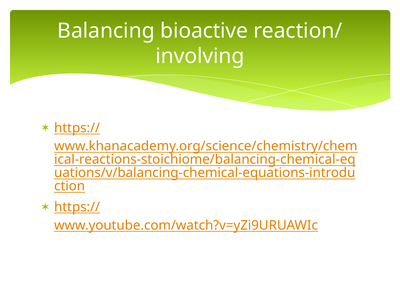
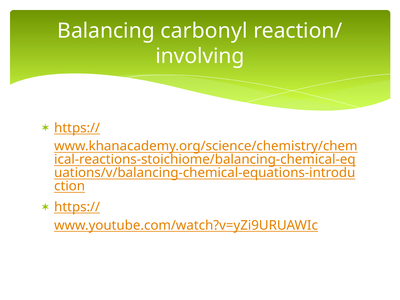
bioactive: bioactive -> carbonyl (204, 31)
